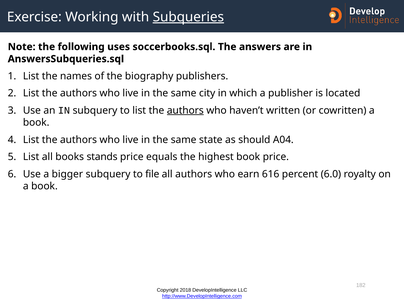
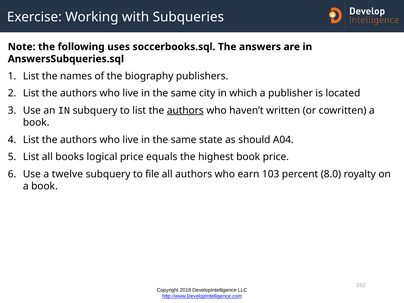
Subqueries underline: present -> none (188, 17)
stands: stands -> logical (102, 157)
bigger: bigger -> twelve (67, 174)
616: 616 -> 103 (271, 174)
6.0: 6.0 -> 8.0 (331, 174)
